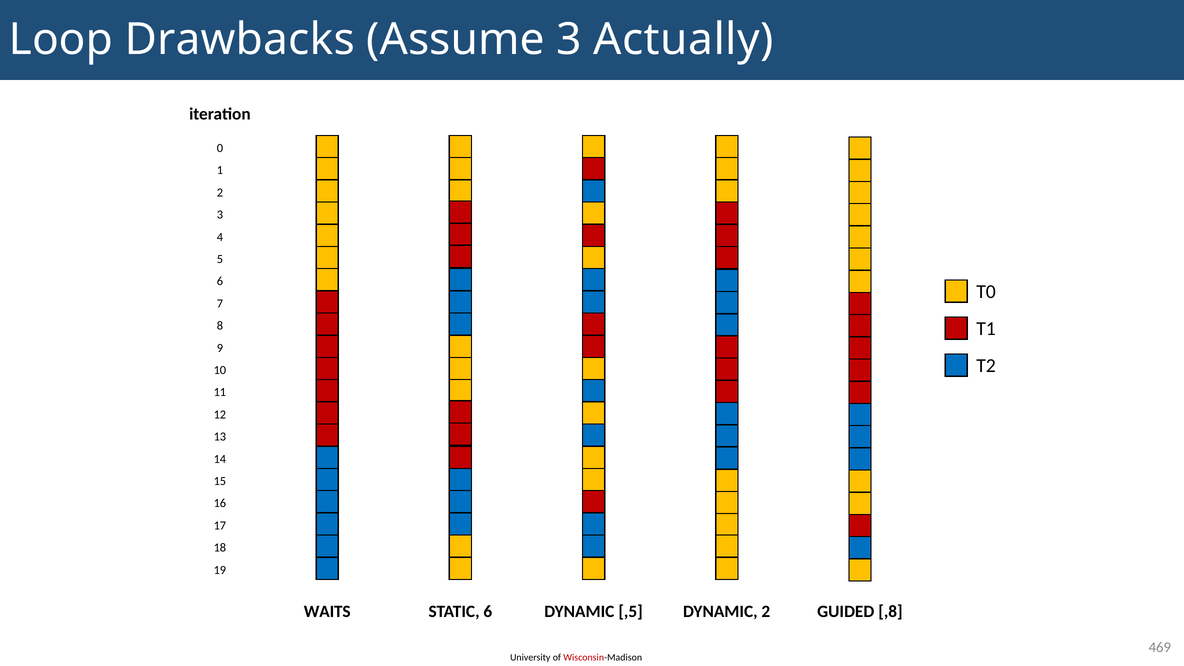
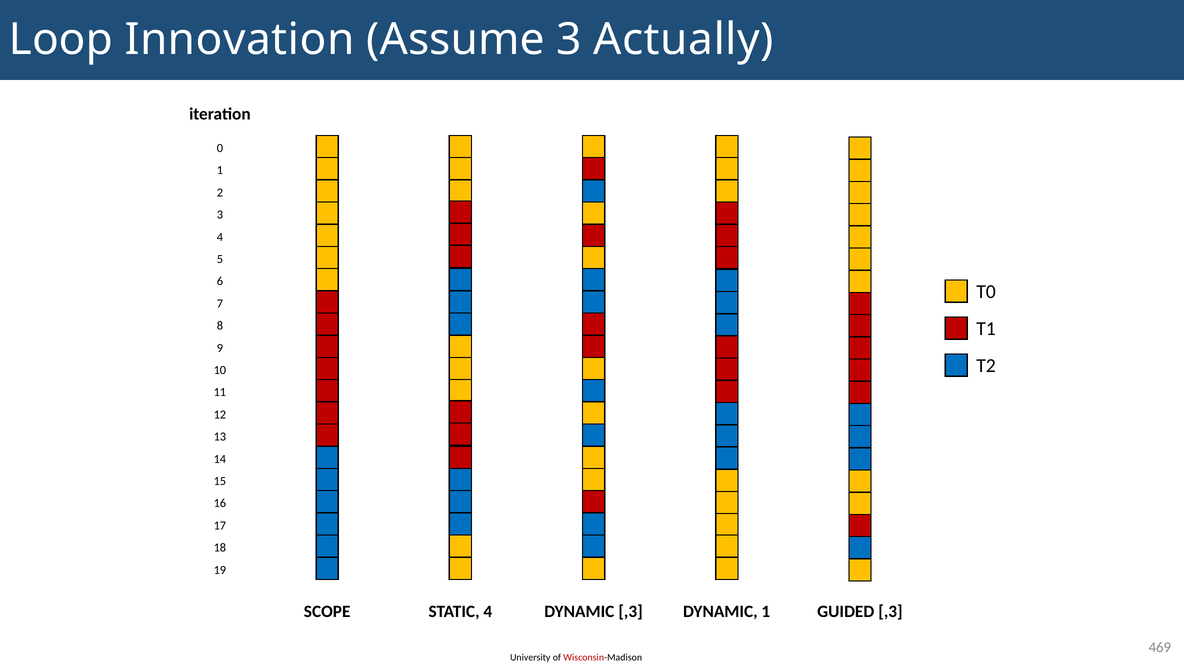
Drawbacks: Drawbacks -> Innovation (240, 40)
WAITS: WAITS -> SCOPE (327, 612)
STATIC 6: 6 -> 4 (488, 612)
DYNAMIC ,5: ,5 -> ,3 (631, 612)
DYNAMIC 2: 2 -> 1 (766, 612)
GUIDED ,8: ,8 -> ,3 (890, 612)
